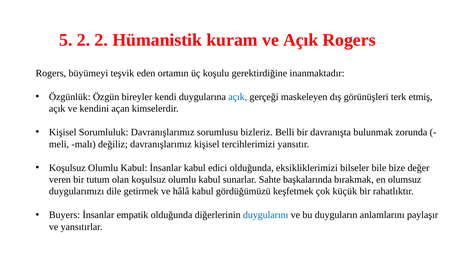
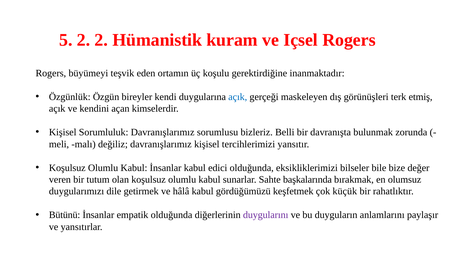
ve Açık: Açık -> Içsel (301, 40)
Buyers: Buyers -> Bütünü (65, 216)
duygularını colour: blue -> purple (266, 216)
